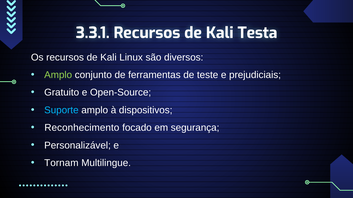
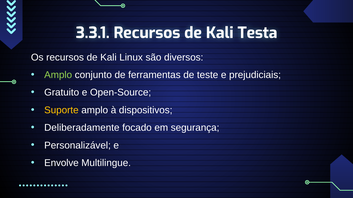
Suporte colour: light blue -> yellow (61, 110)
Reconhecimento: Reconhecimento -> Deliberadamente (82, 128)
Tornam: Tornam -> Envolve (61, 163)
